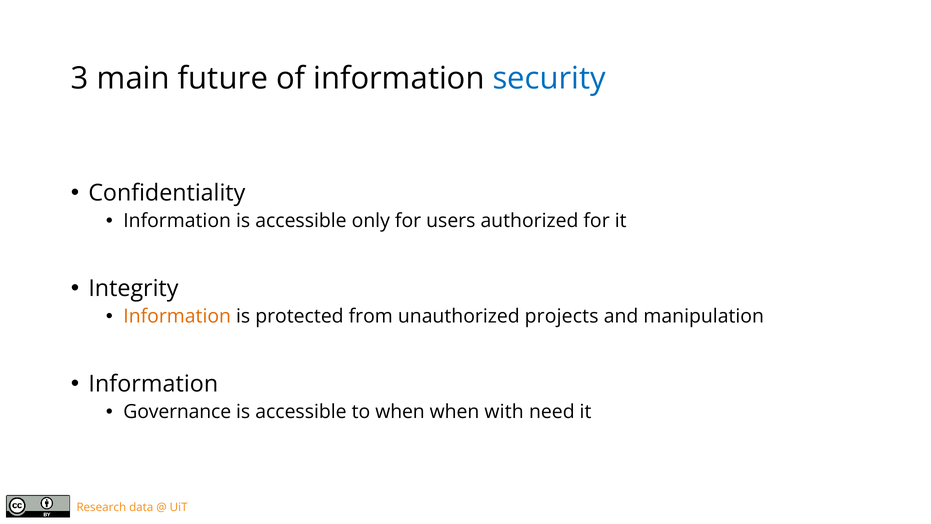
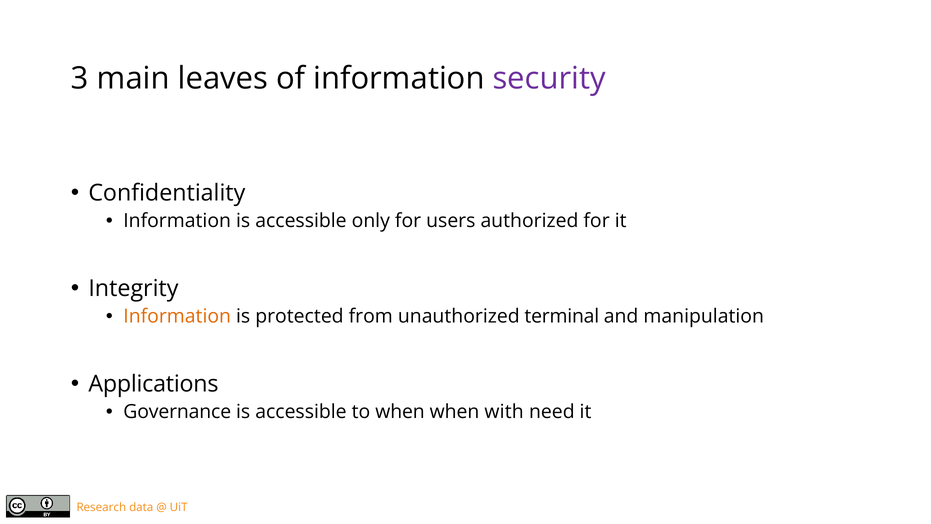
future: future -> leaves (223, 78)
security colour: blue -> purple (549, 78)
projects: projects -> terminal (562, 316)
Information: Information -> Applications (153, 384)
